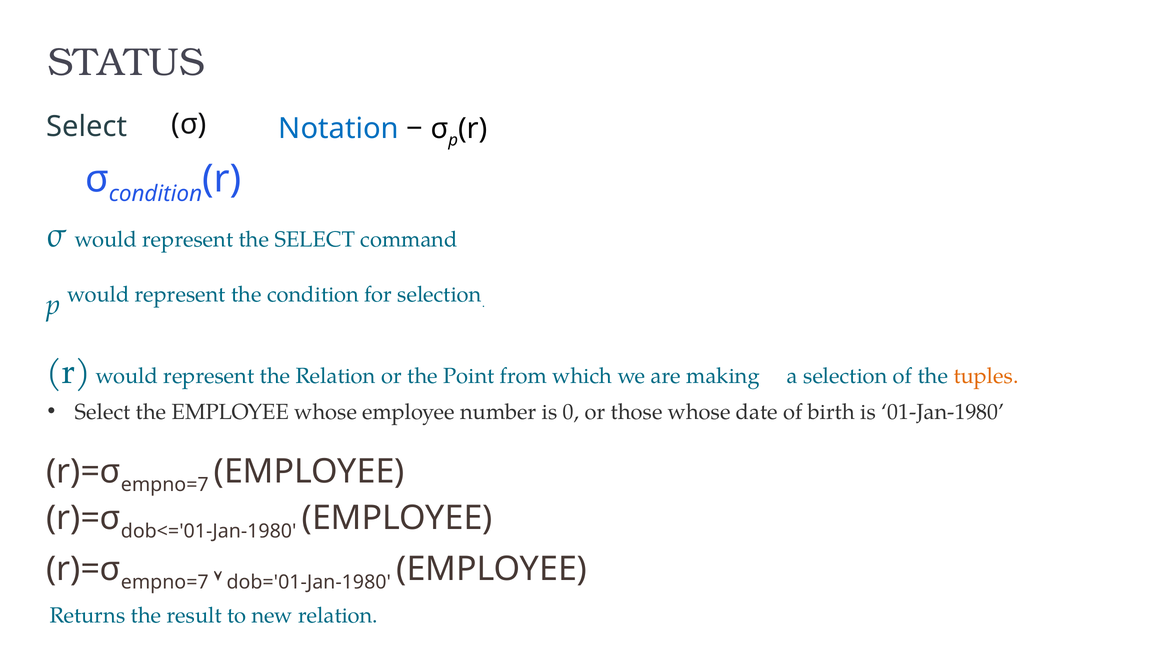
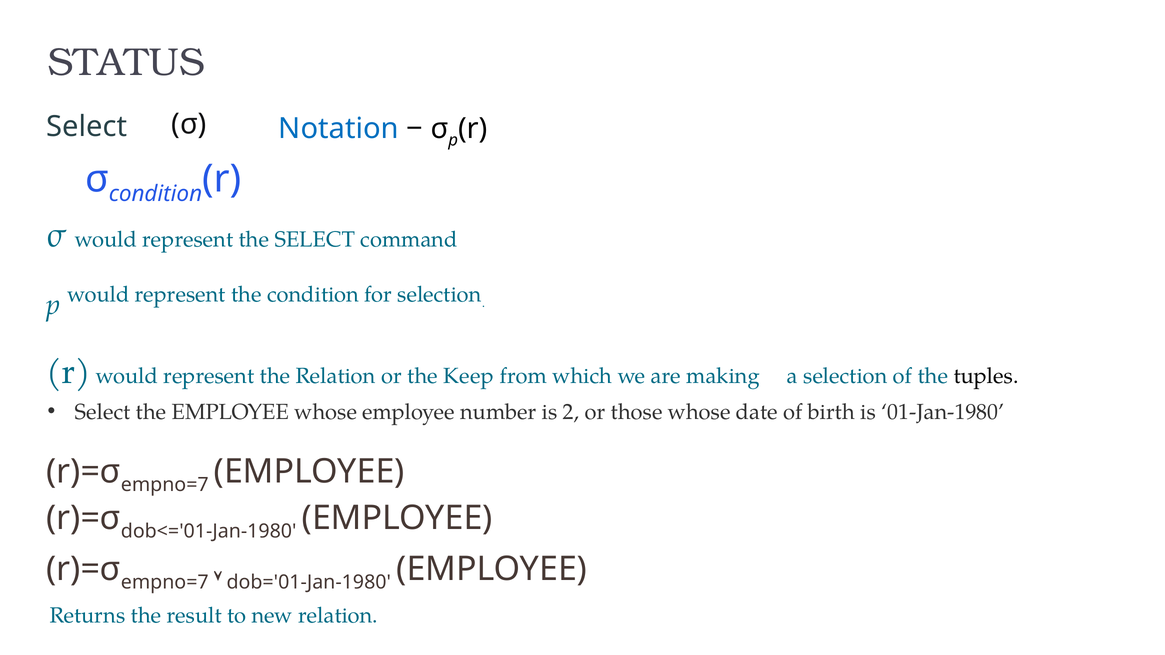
Point: Point -> Keep (469, 376)
tuples colour: orange -> black (986, 376)
0: 0 -> 2 (571, 412)
